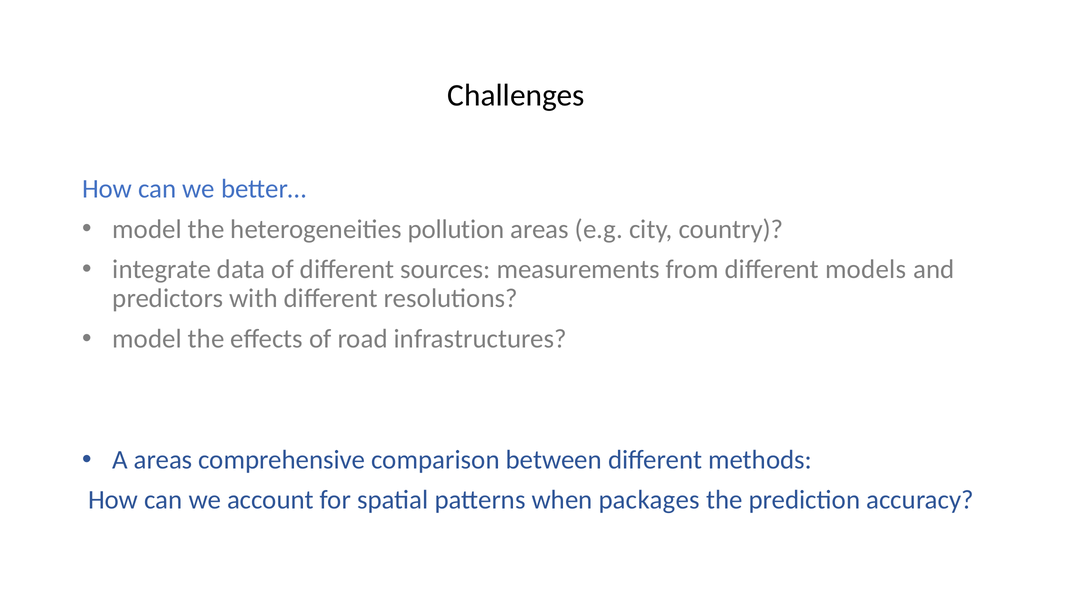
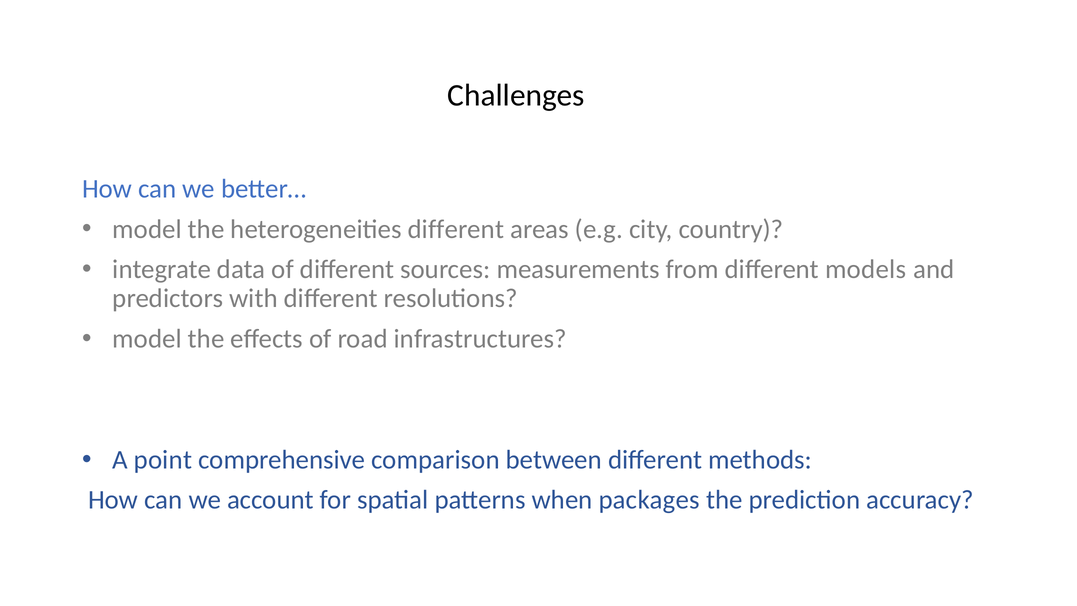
heterogeneities pollution: pollution -> different (456, 229)
A areas: areas -> point (163, 460)
